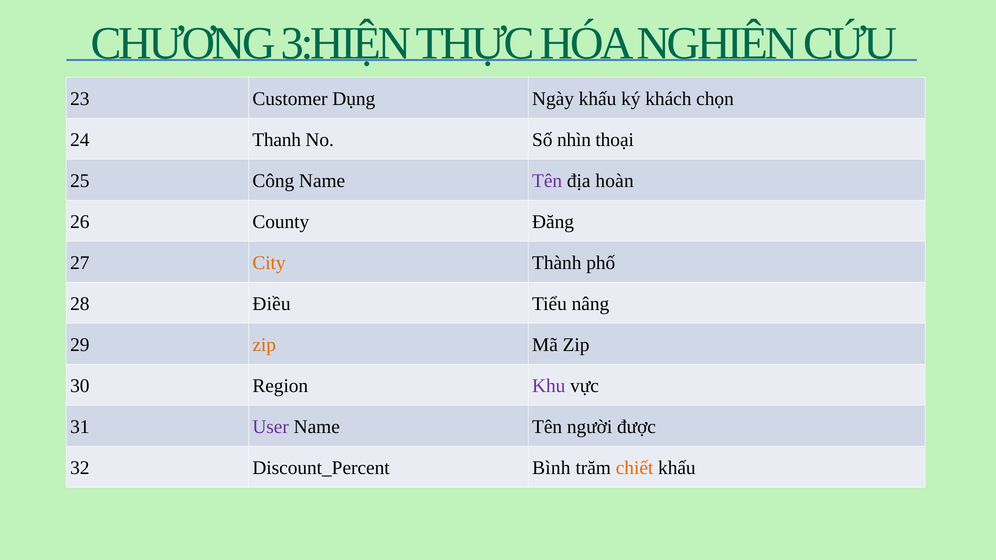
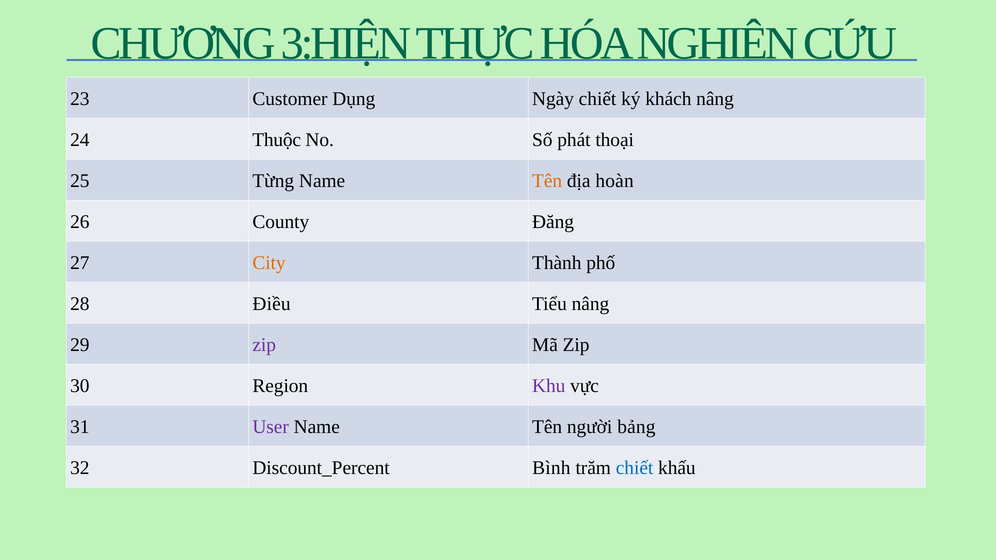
Ngày khấu: khấu -> chiết (598, 99)
khách chọn: chọn -> nâng (715, 99)
Thanh: Thanh -> Thuộc (277, 140)
nhìn: nhìn -> phát (574, 140)
Công: Công -> Từng (273, 181)
Tên colour: purple -> orange (547, 181)
zip colour: orange -> purple (264, 345)
được: được -> bảng (636, 427)
chiết colour: orange -> blue (635, 468)
